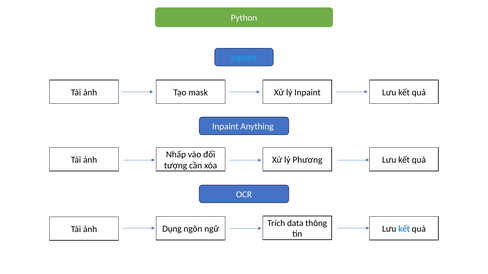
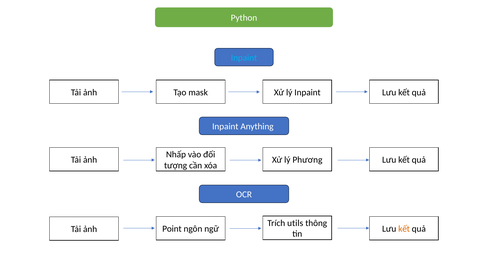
data: data -> utils (295, 223)
kết colour: blue -> orange (404, 229)
Dụng: Dụng -> Point (172, 229)
